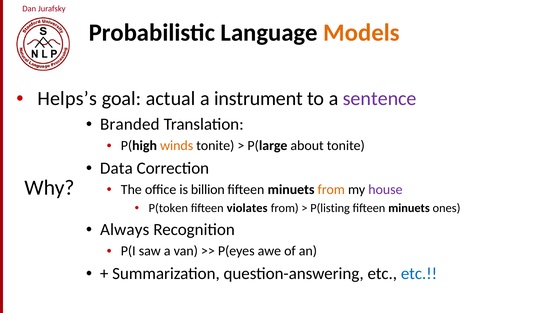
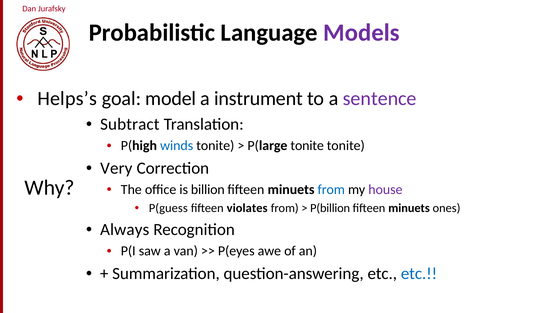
Models colour: orange -> purple (361, 33)
actual: actual -> model (171, 98)
Branded: Branded -> Subtract (130, 124)
winds colour: orange -> blue (177, 146)
P(large about: about -> tonite (307, 146)
Data: Data -> Very (116, 168)
from colour: orange -> blue (331, 189)
P(token: P(token -> P(guess (168, 208)
P(listing: P(listing -> P(billion (330, 208)
